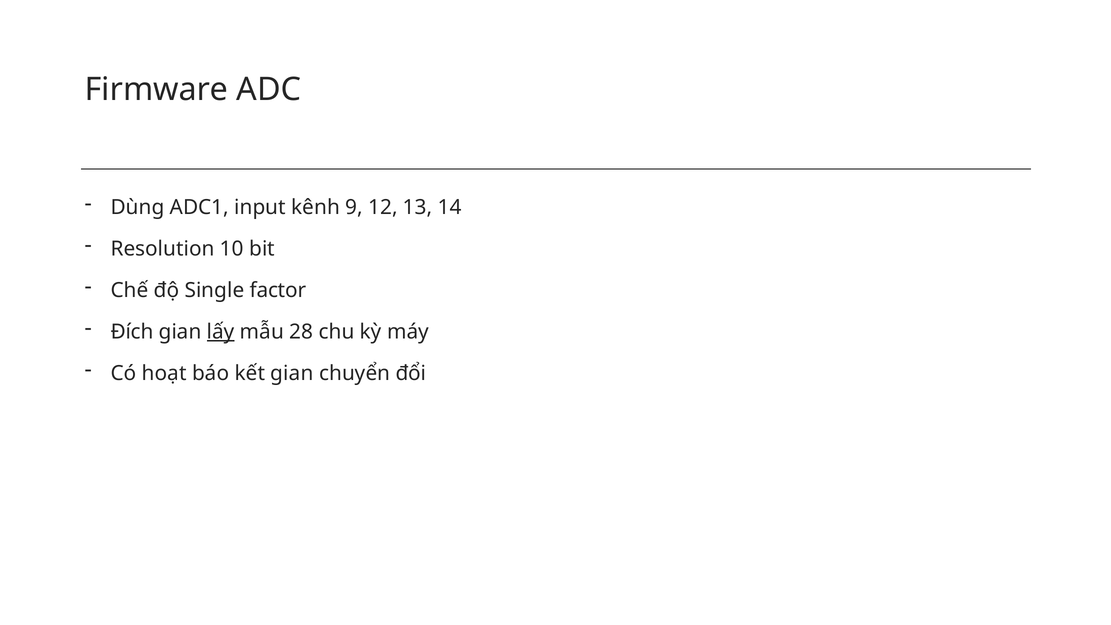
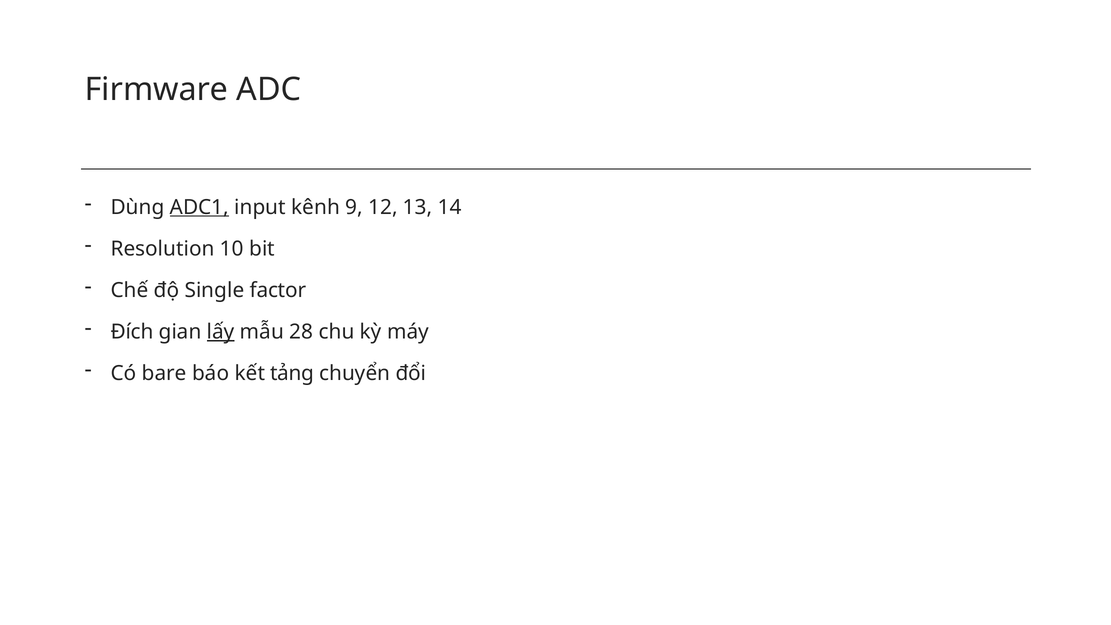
ADC1 underline: none -> present (199, 207)
hoạt: hoạt -> bare (164, 373)
kết gian: gian -> tảng (292, 373)
